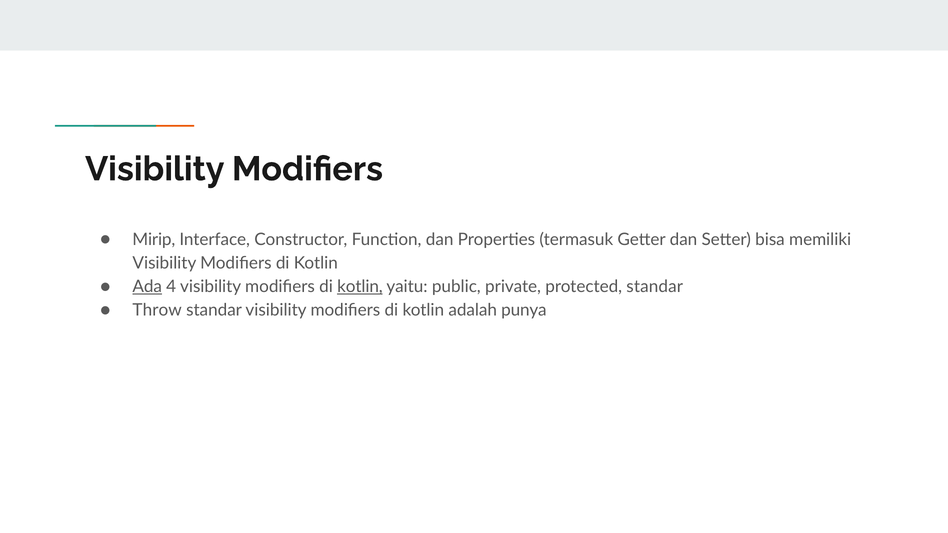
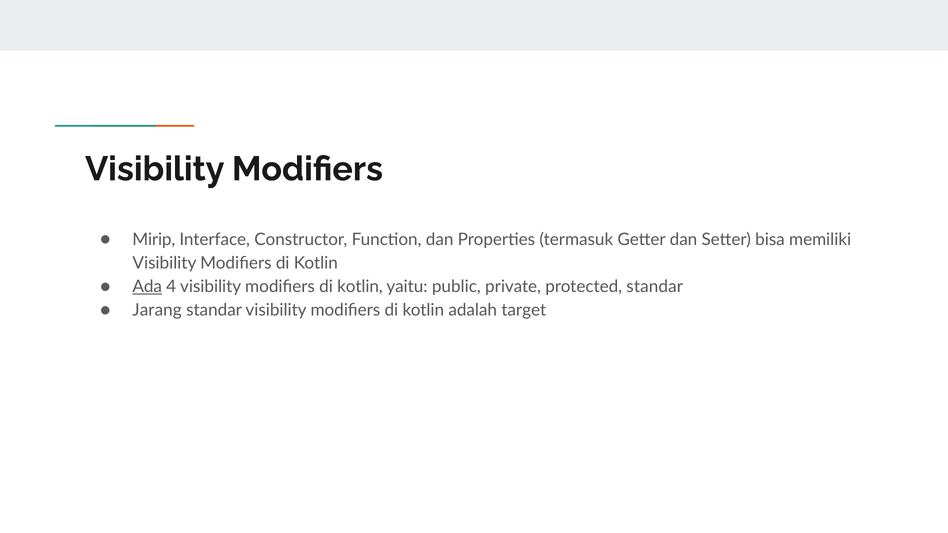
kotlin underline: present -> none (360, 287)
Throw: Throw -> Jarang (157, 310)
punya: punya -> target (524, 310)
